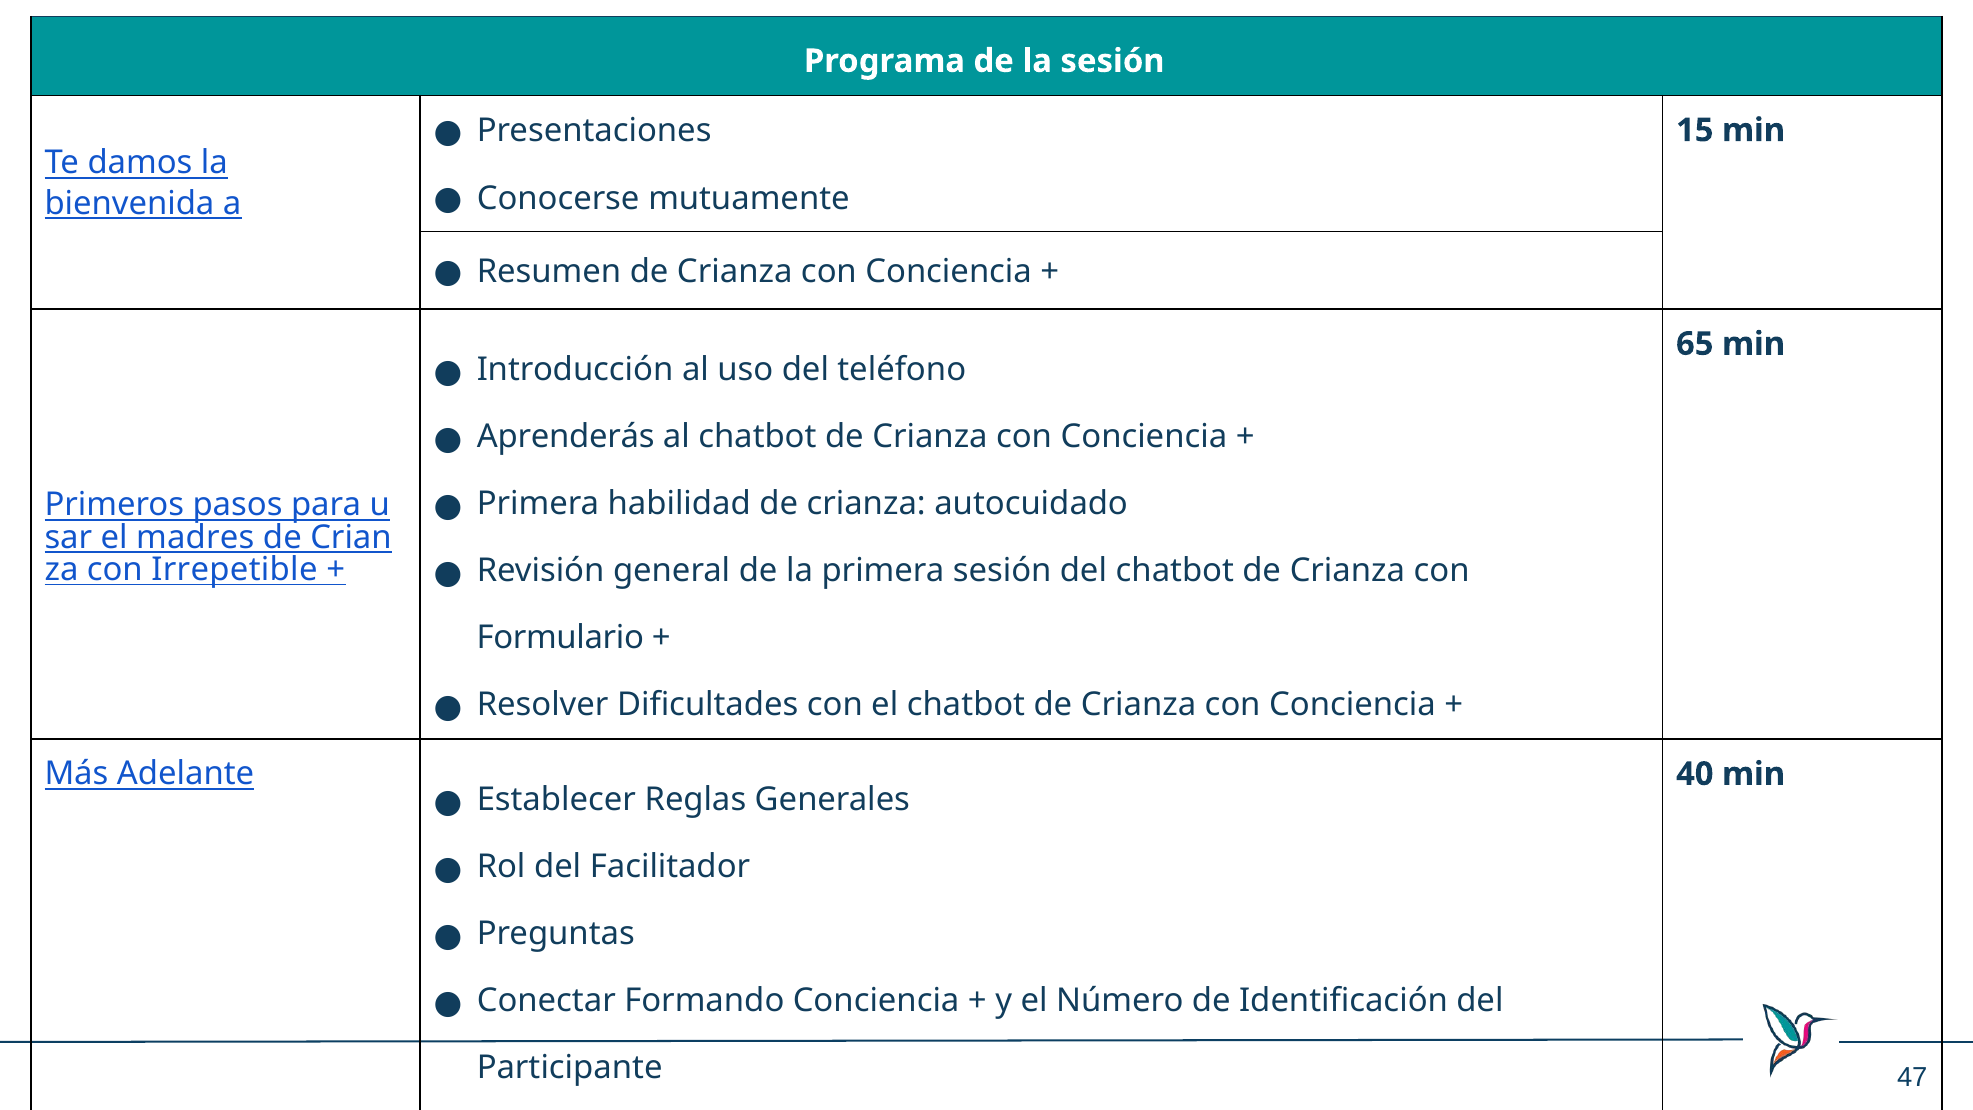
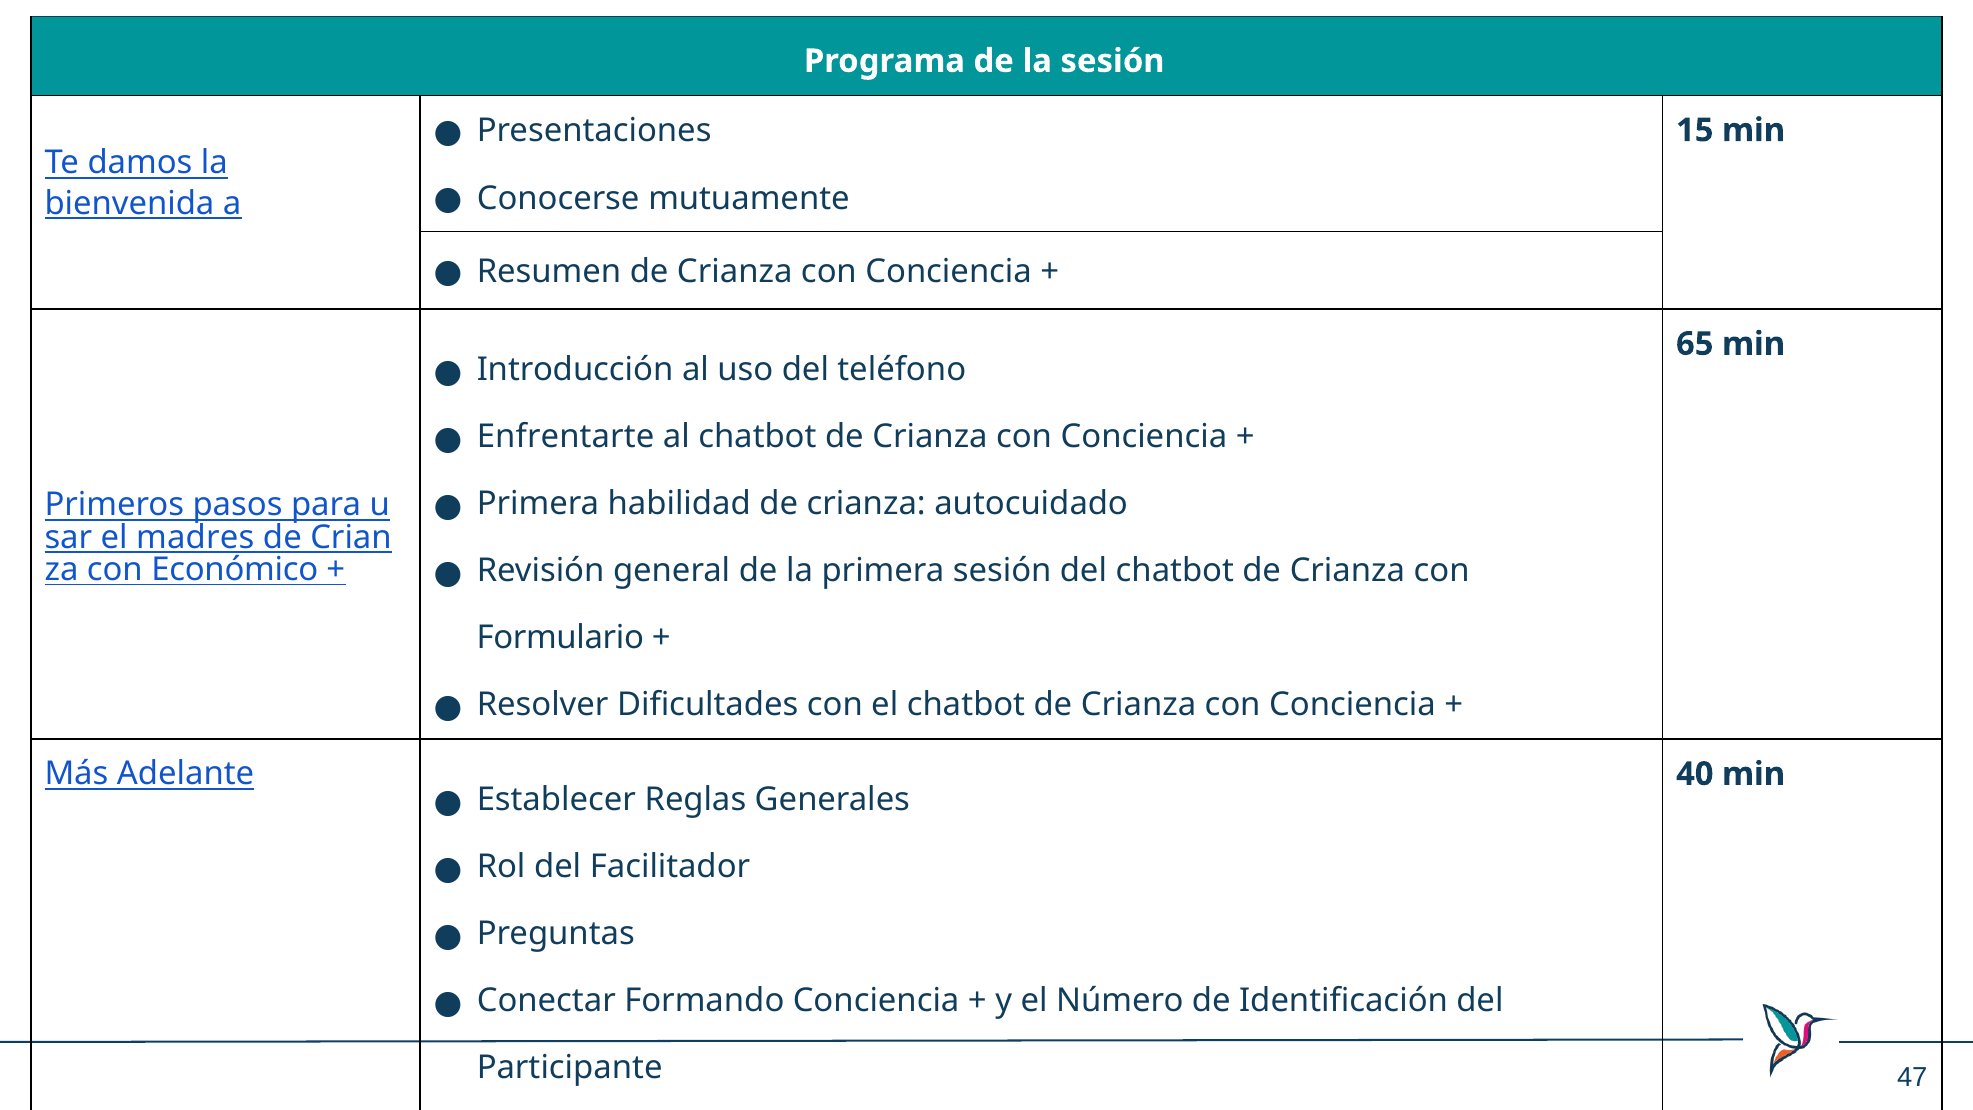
Aprenderás: Aprenderás -> Enfrentarte (566, 436)
Irrepetible: Irrepetible -> Económico (235, 569)
